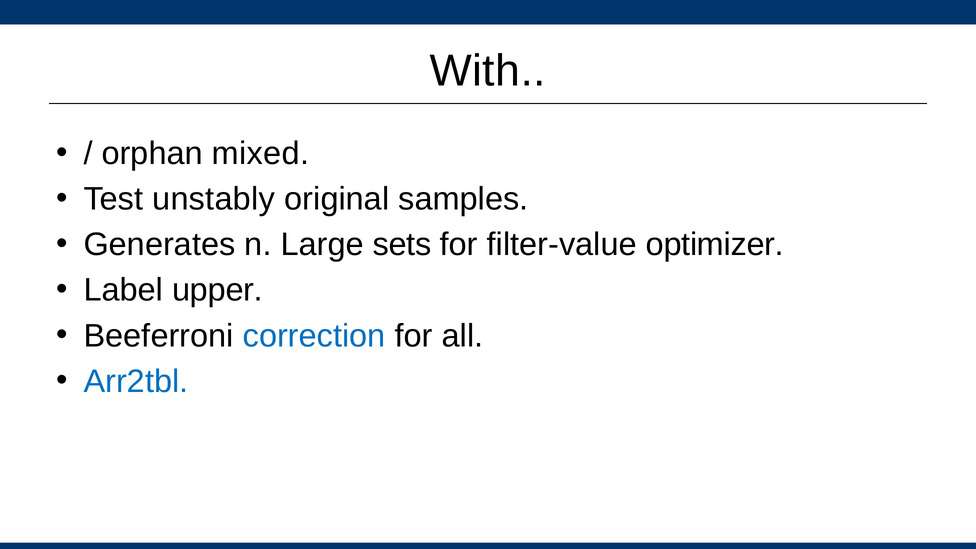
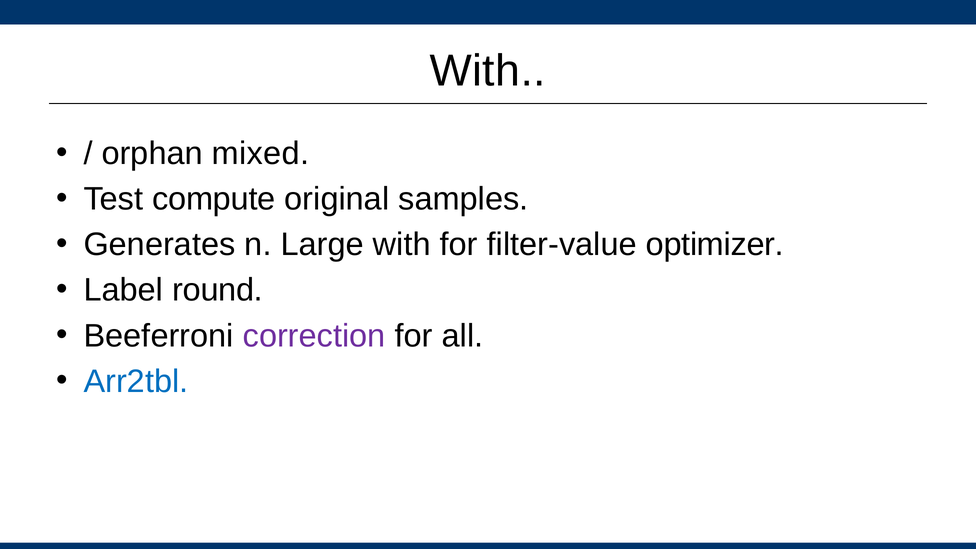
unstably: unstably -> compute (214, 199)
Large sets: sets -> with (402, 245)
upper: upper -> round (218, 290)
correction colour: blue -> purple (314, 336)
